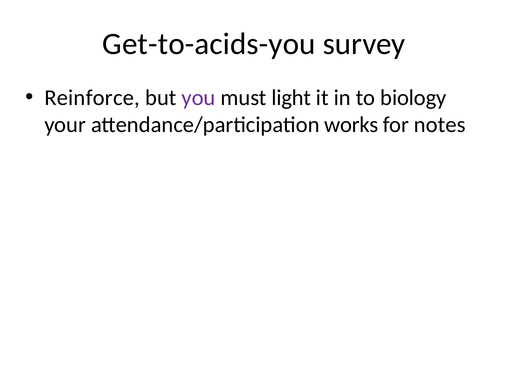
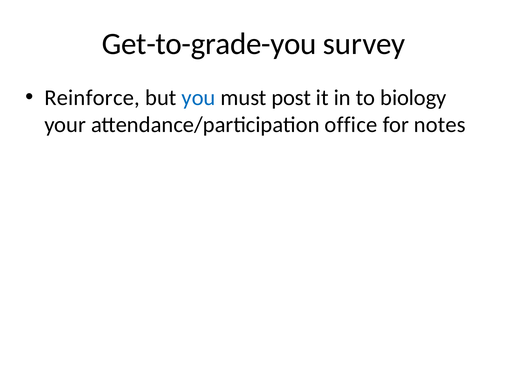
Get-to-acids-you: Get-to-acids-you -> Get-to-grade-you (209, 44)
you colour: purple -> blue (199, 98)
light: light -> post (291, 98)
works: works -> office (351, 125)
